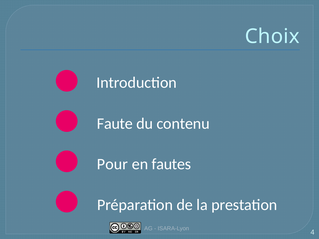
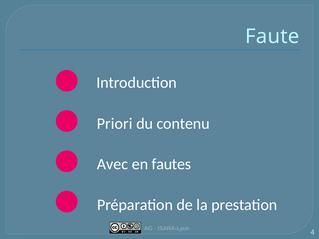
Choix: Choix -> Faute (272, 36)
Faute: Faute -> Priori (115, 124)
Pour: Pour -> Avec (112, 164)
